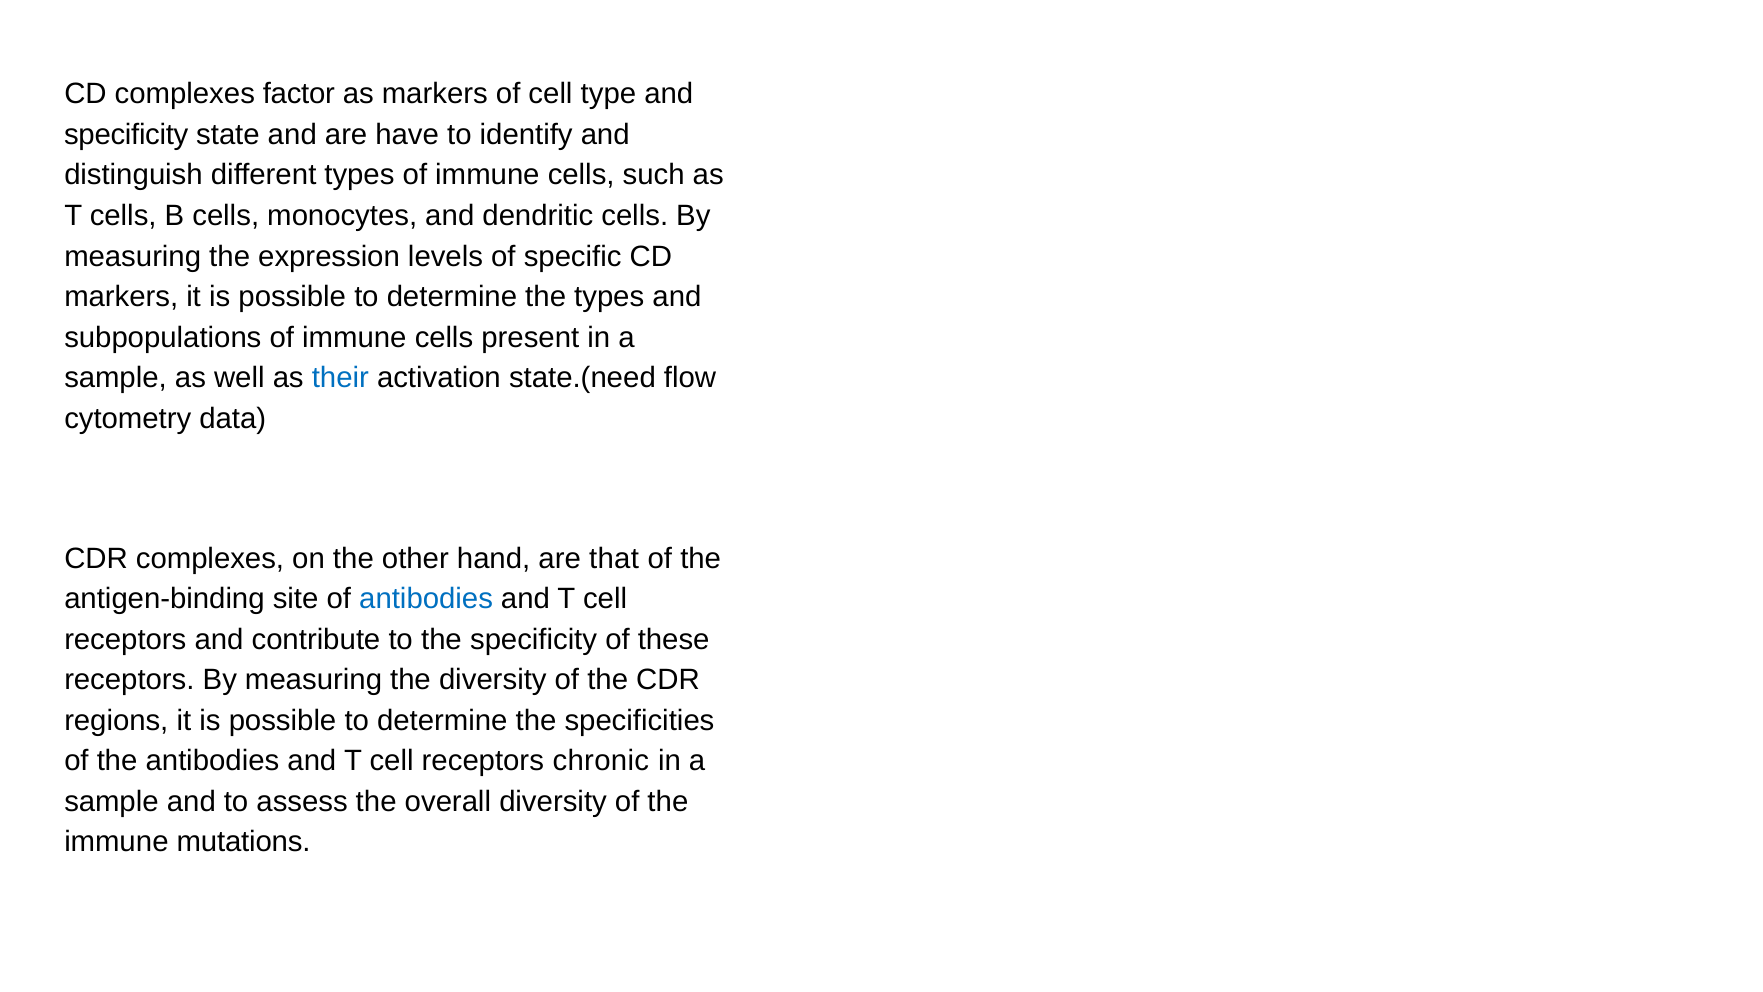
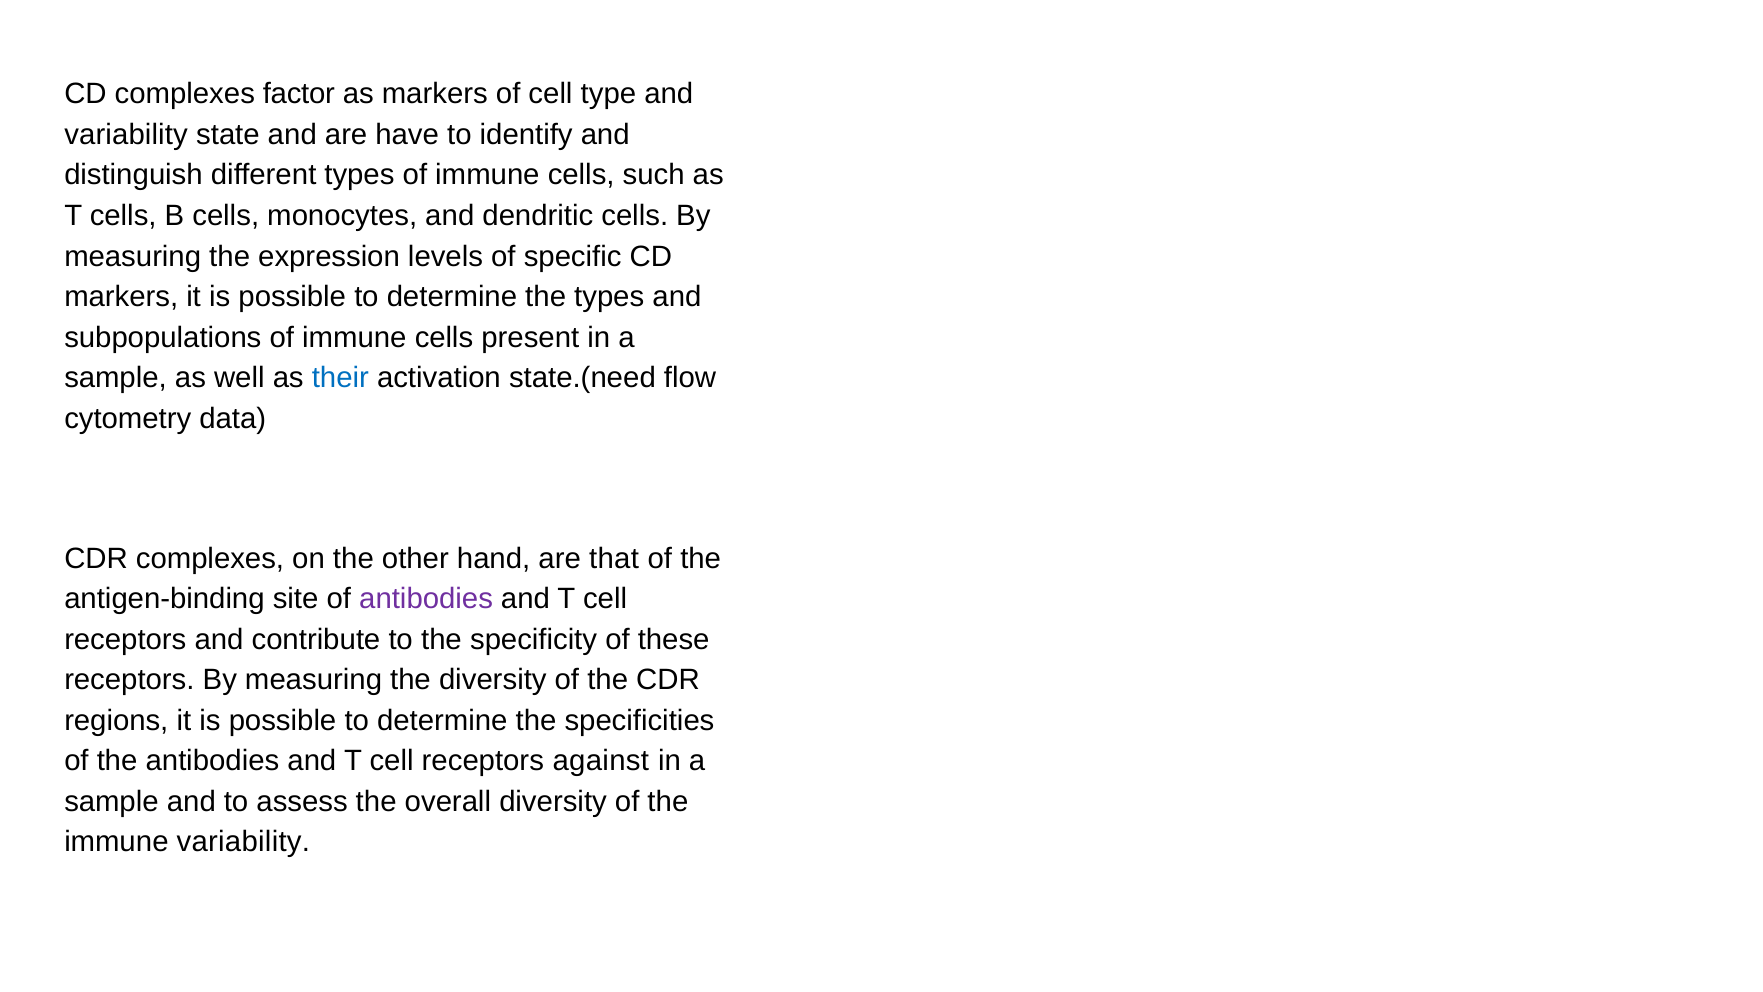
specificity: specificity -> variability (126, 135)
antibodies colour: blue -> purple (426, 599)
chronic: chronic -> against (601, 761)
immune mutations: mutations -> variability (243, 842)
